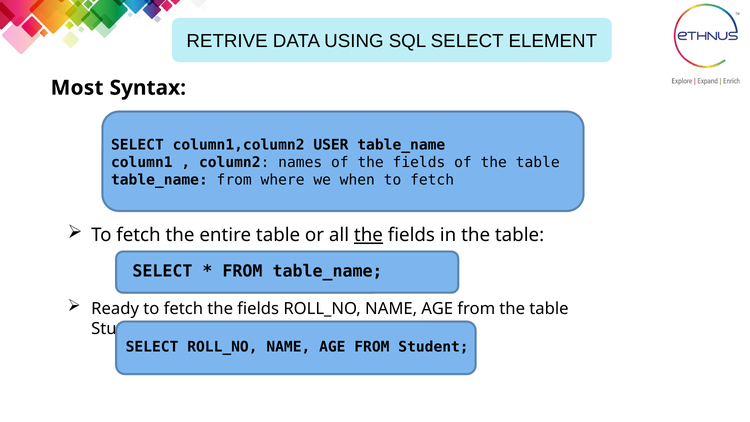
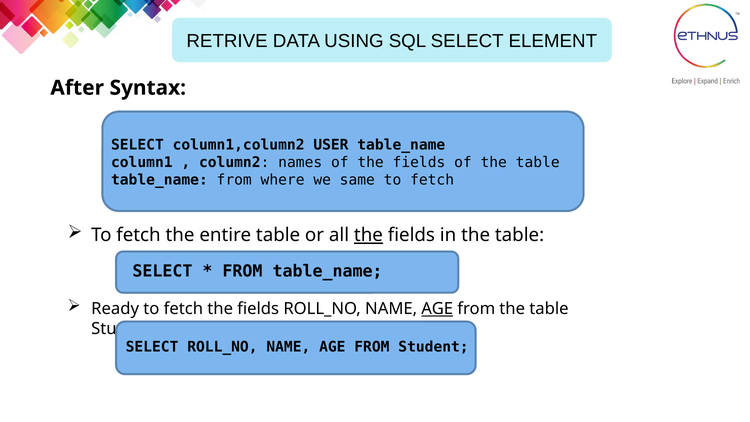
Most: Most -> After (77, 88)
when: when -> same (357, 180)
AGE underline: none -> present (437, 309)
